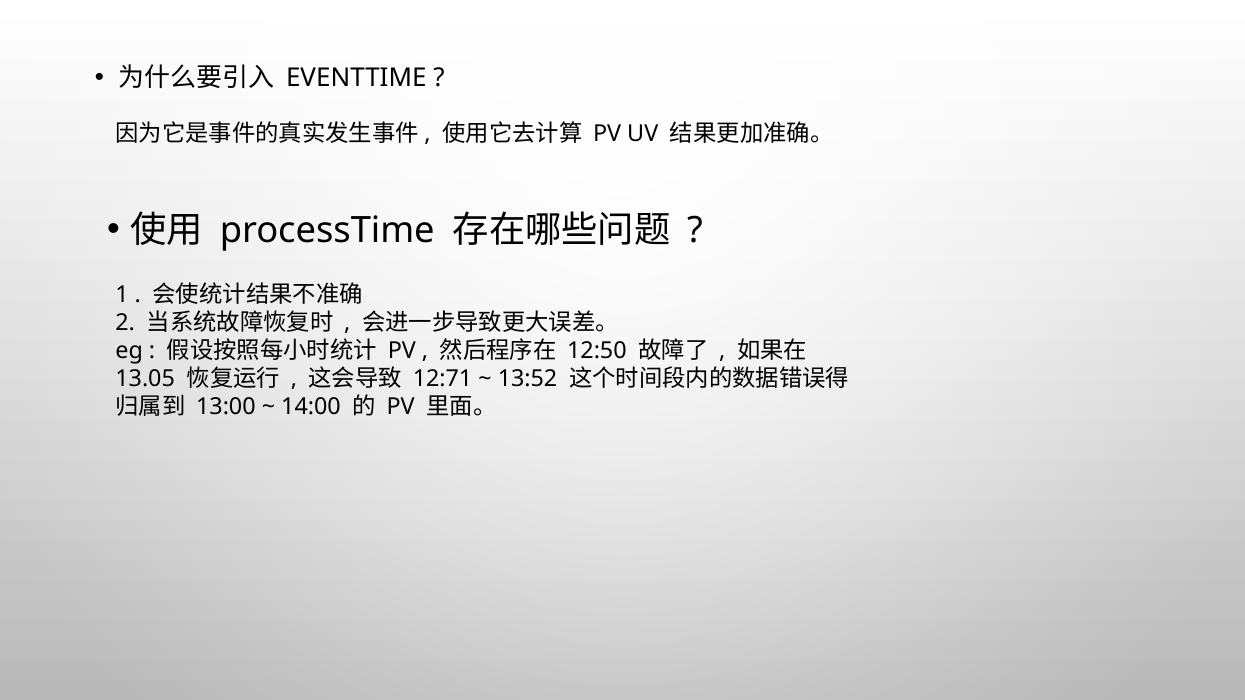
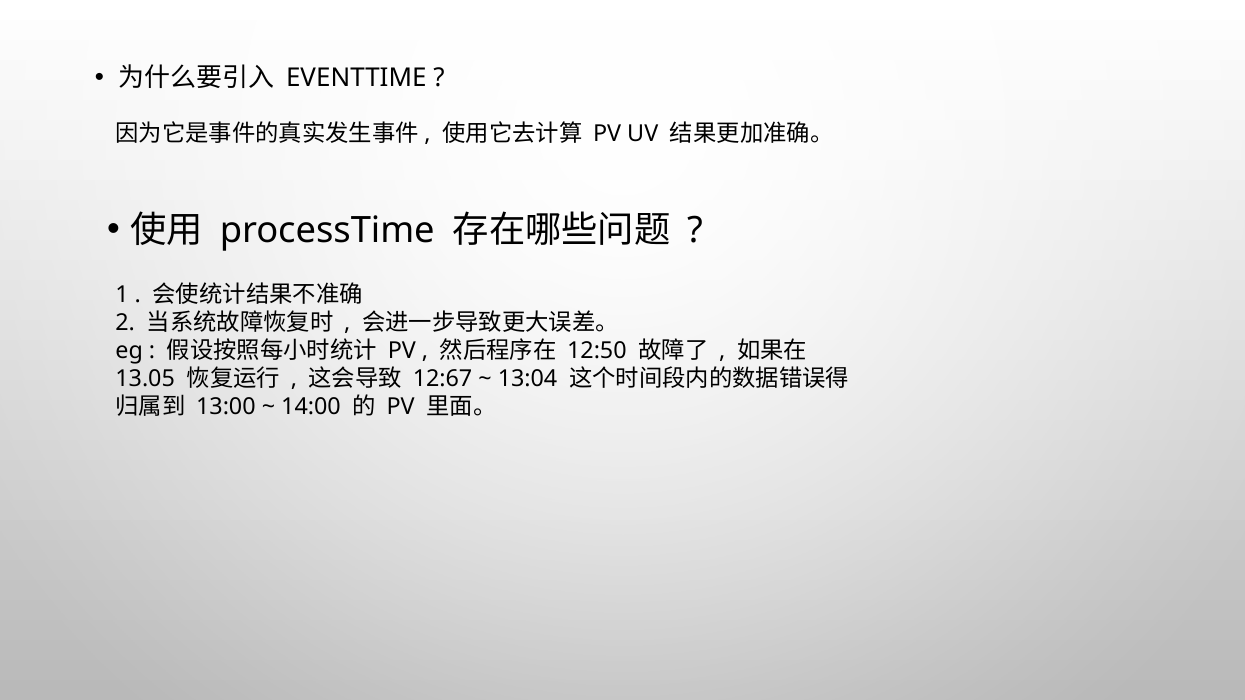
12:71: 12:71 -> 12:67 (443, 379)
13:52: 13:52 -> 13:04 (528, 379)
